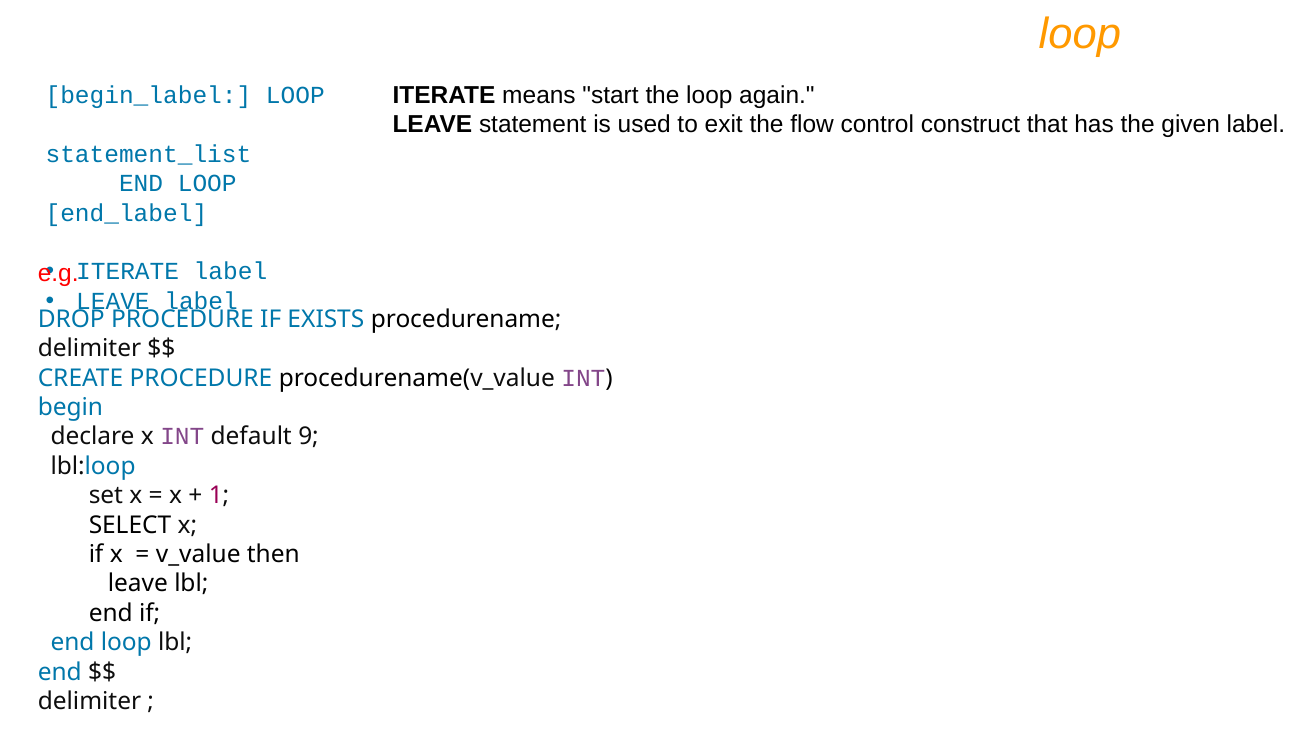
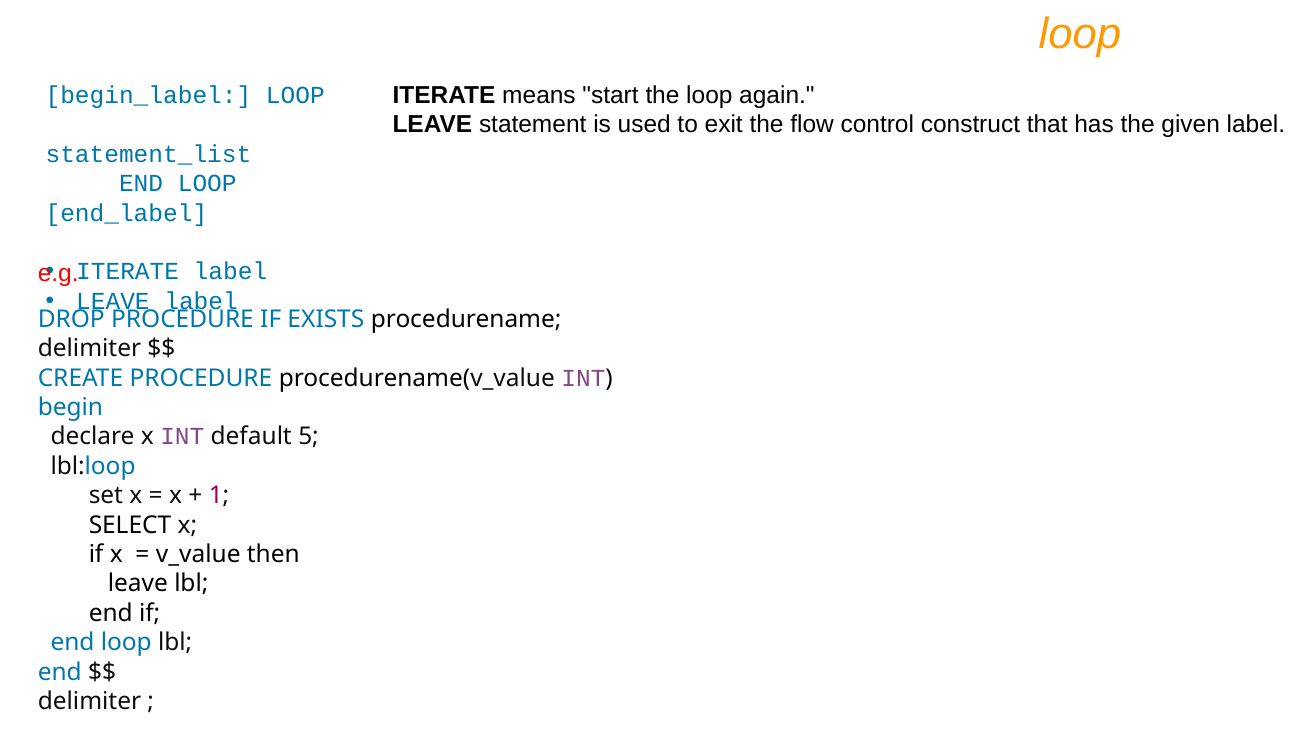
9: 9 -> 5 (309, 437)
